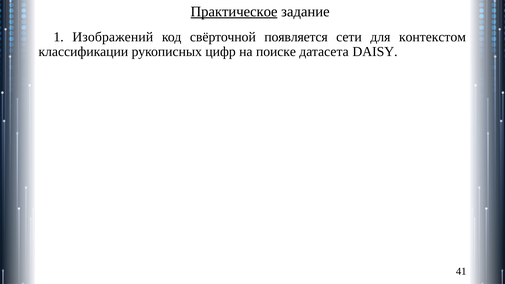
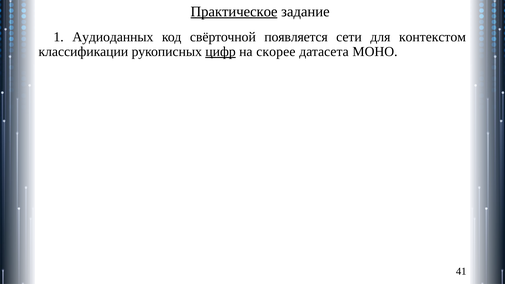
Изображений: Изображений -> Аудиоданных (113, 37)
цифр underline: none -> present (221, 52)
поиске: поиске -> скорее (276, 52)
DAISY: DAISY -> МОНО (375, 52)
